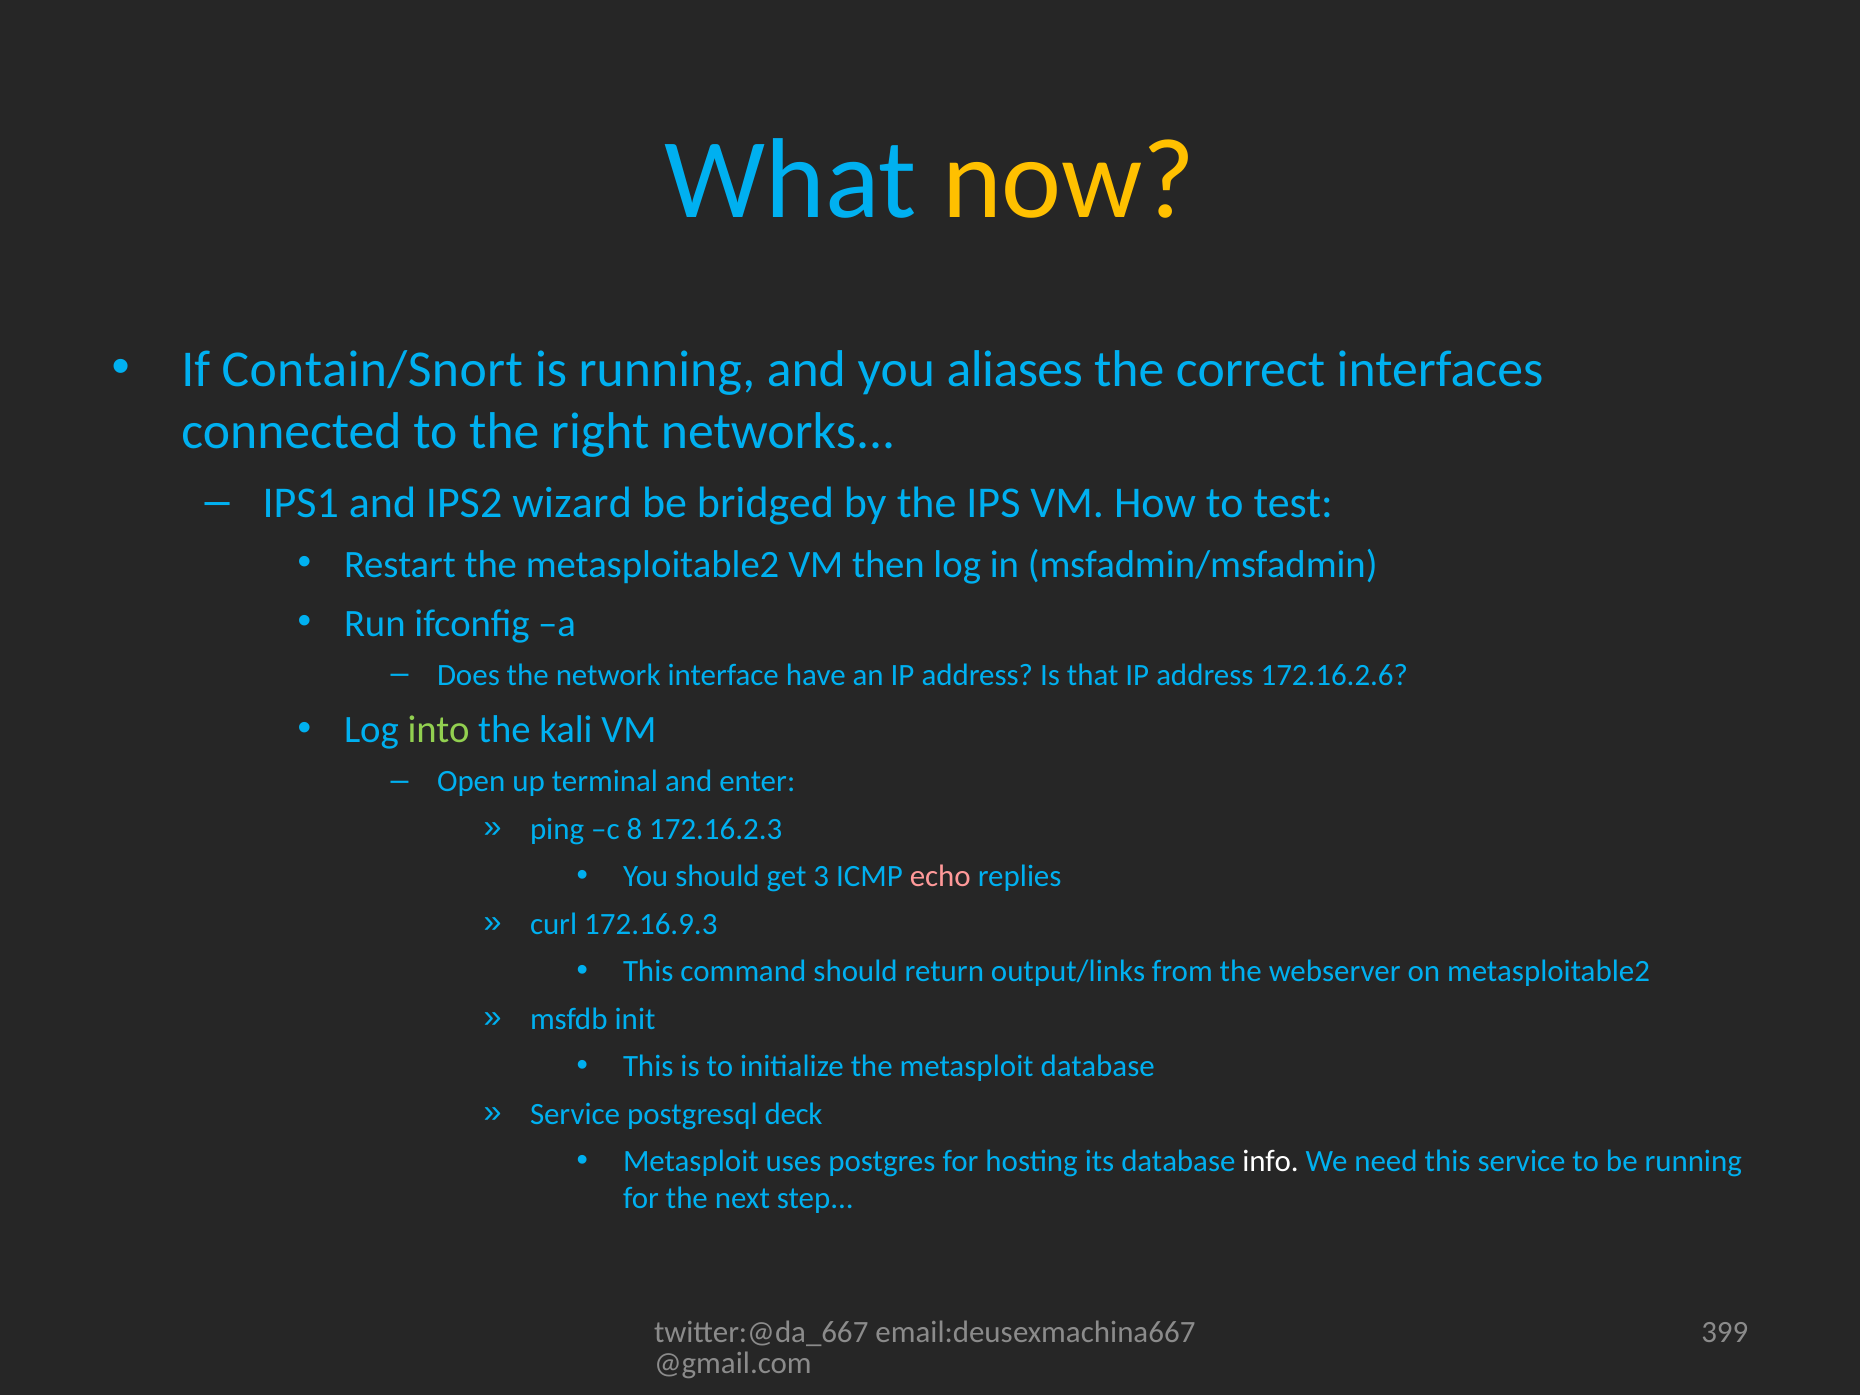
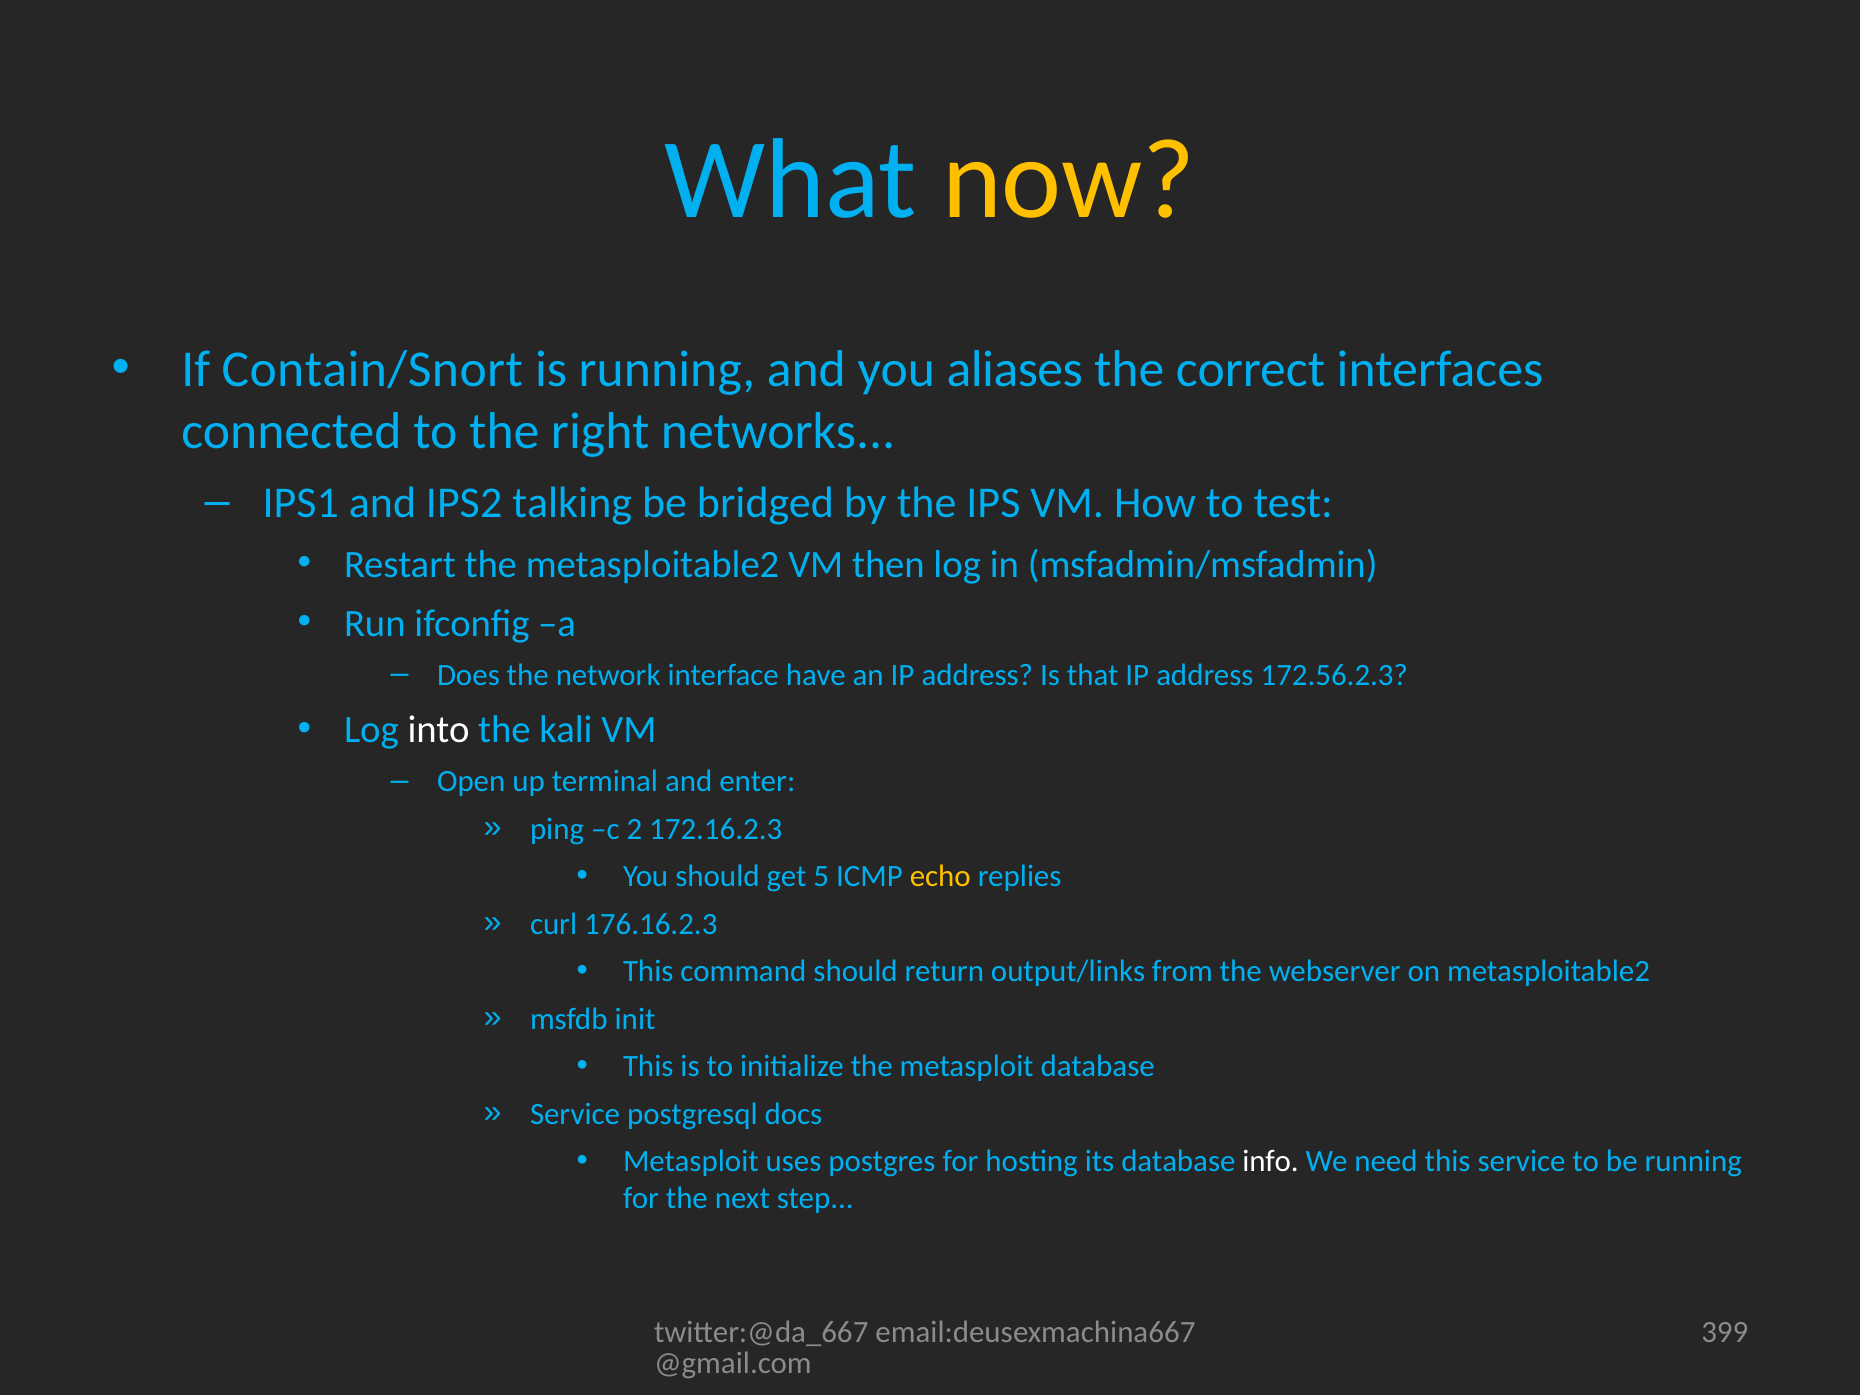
wizard: wizard -> talking (572, 503)
172.16.2.6: 172.16.2.6 -> 172.56.2.3 (1334, 675)
into colour: light green -> white (439, 730)
8: 8 -> 2 (634, 829)
3: 3 -> 5 (821, 876)
echo colour: pink -> yellow (940, 876)
172.16.9.3: 172.16.9.3 -> 176.16.2.3 (651, 924)
deck: deck -> docs (793, 1114)
